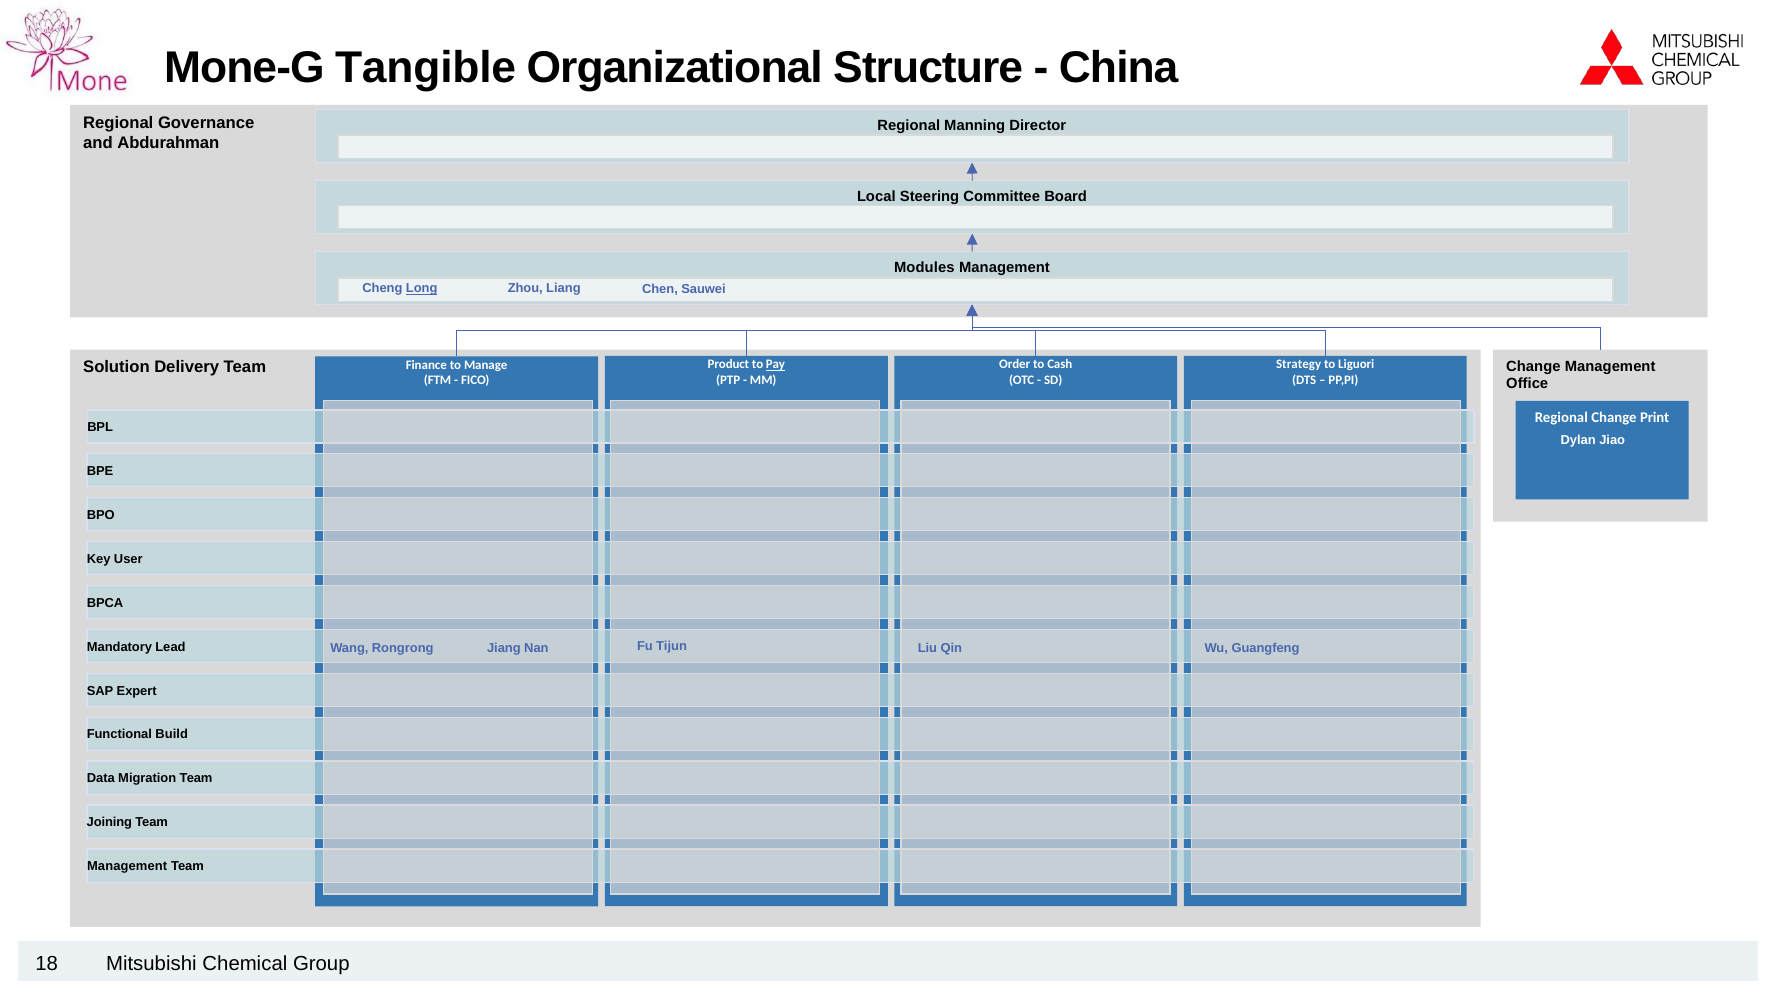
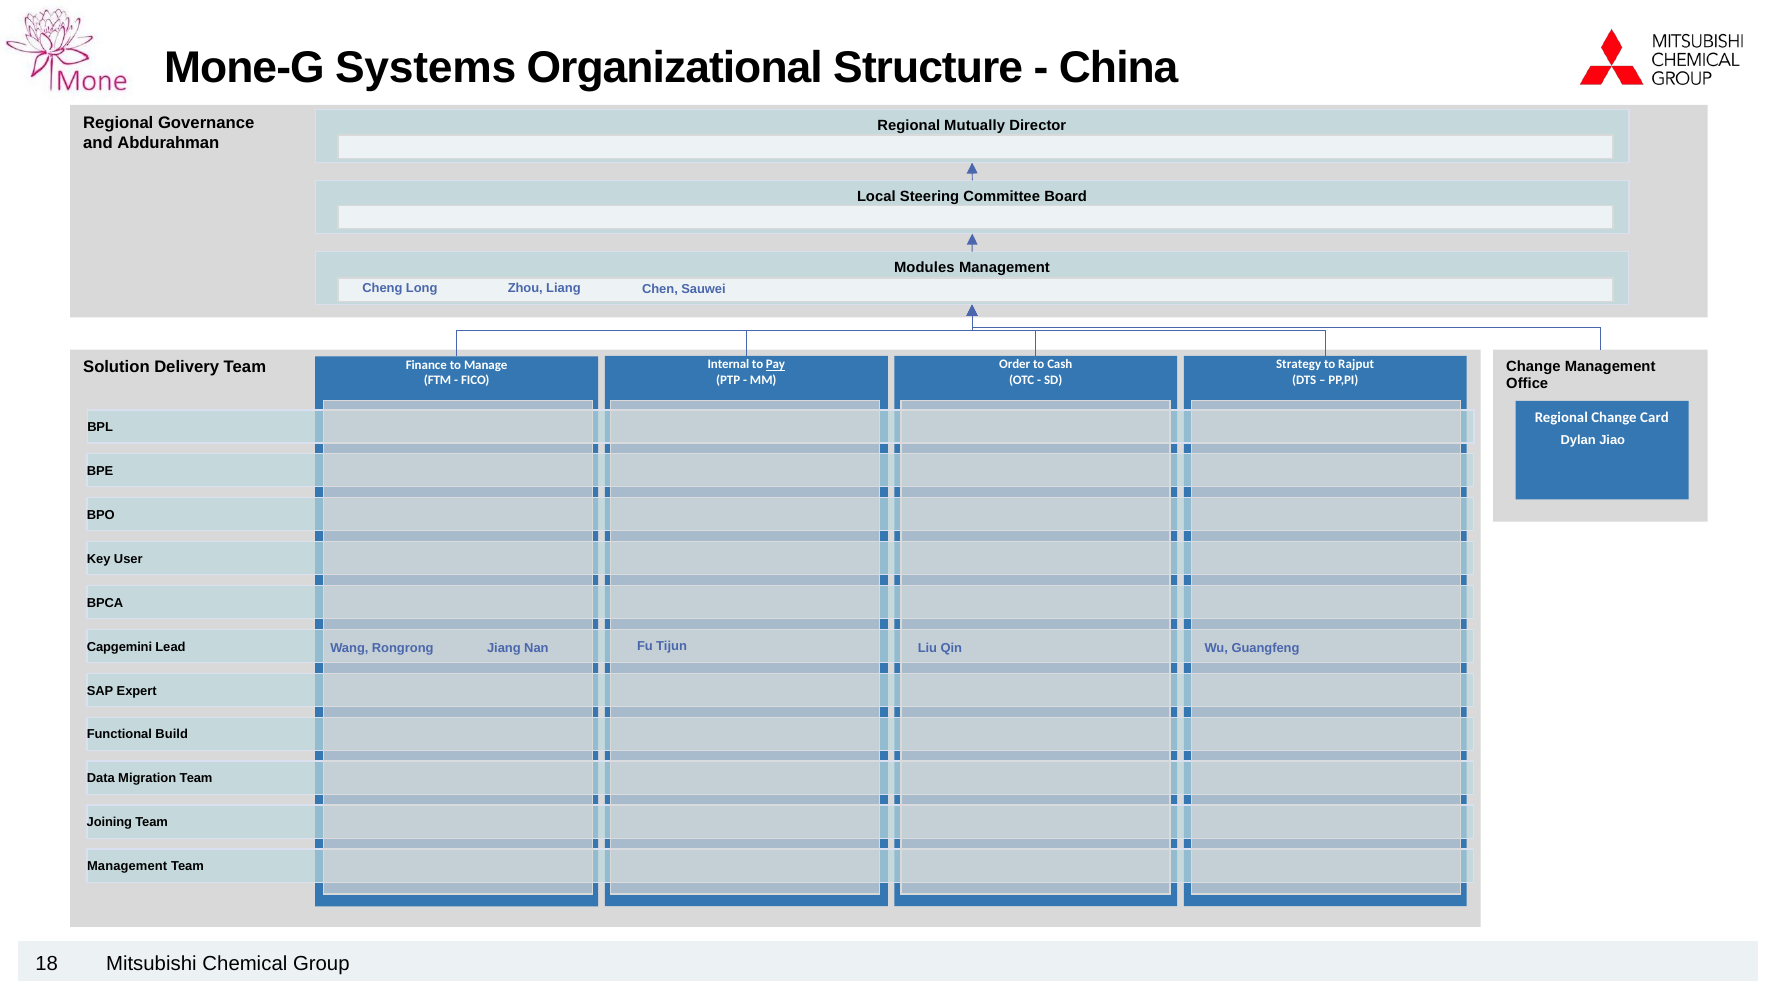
Tangible: Tangible -> Systems (426, 68)
Manning: Manning -> Mutually (975, 126)
Long underline: present -> none (422, 288)
Product: Product -> Internal (728, 365)
Liguori: Liguori -> Rajput (1356, 365)
Print: Print -> Card (1655, 417)
Mandatory: Mandatory -> Capgemini (119, 647)
